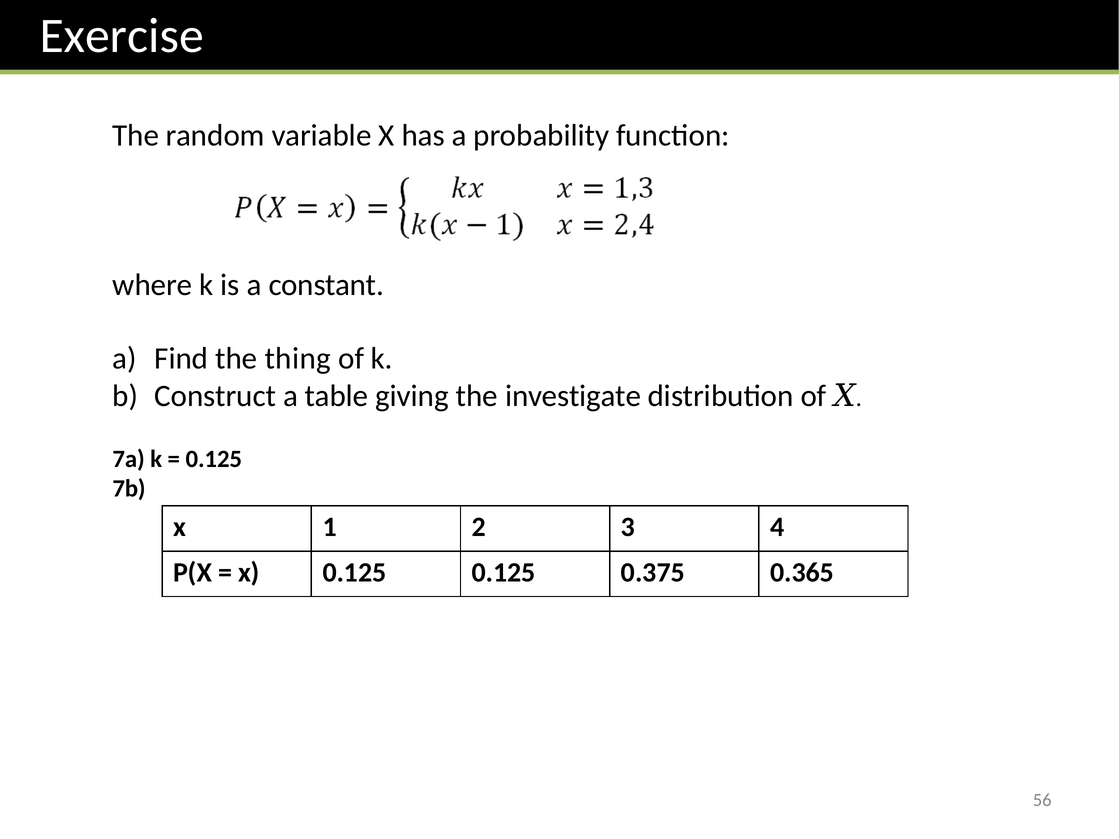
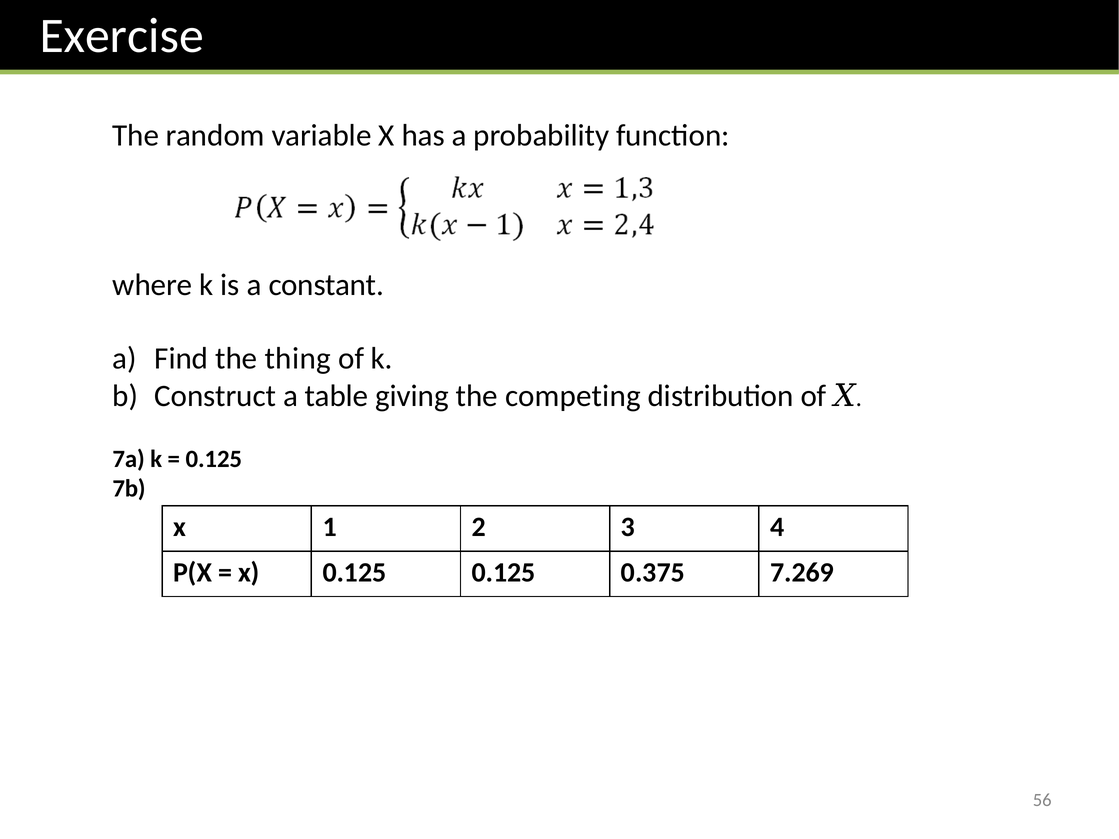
investigate: investigate -> competing (573, 396)
0.365: 0.365 -> 7.269 (802, 573)
